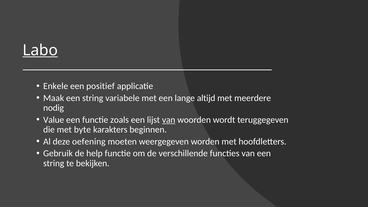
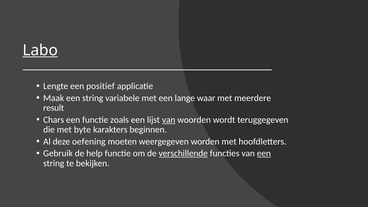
Enkele: Enkele -> Lengte (56, 86)
altijd: altijd -> waar (206, 98)
nodig: nodig -> result (54, 108)
Value: Value -> Chars (54, 120)
verschillende underline: none -> present (183, 153)
een underline: none -> present (264, 153)
